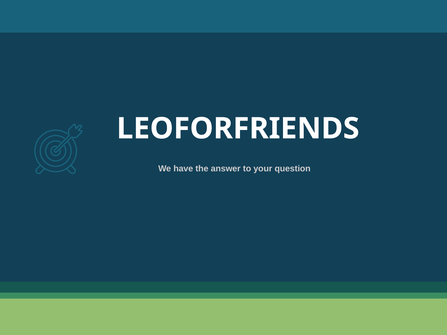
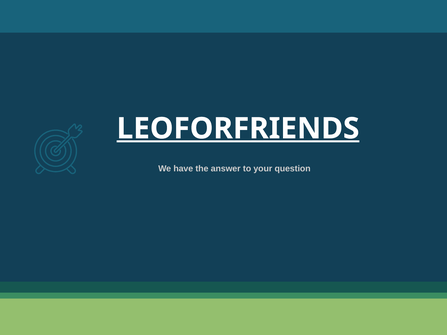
LEOFORFRIENDS underline: none -> present (238, 129)
